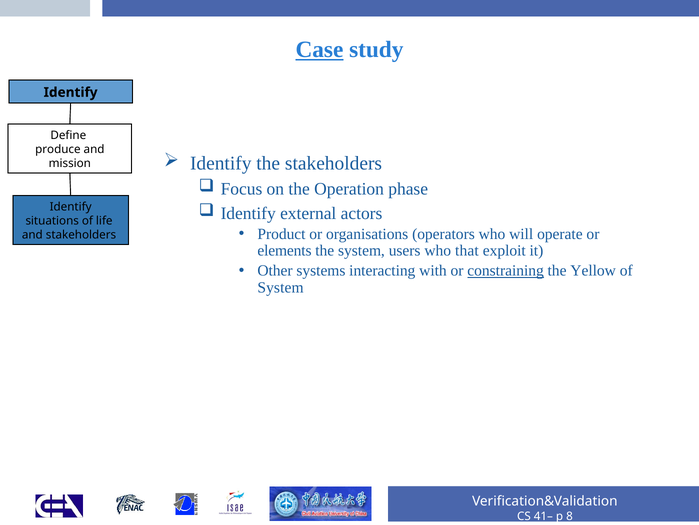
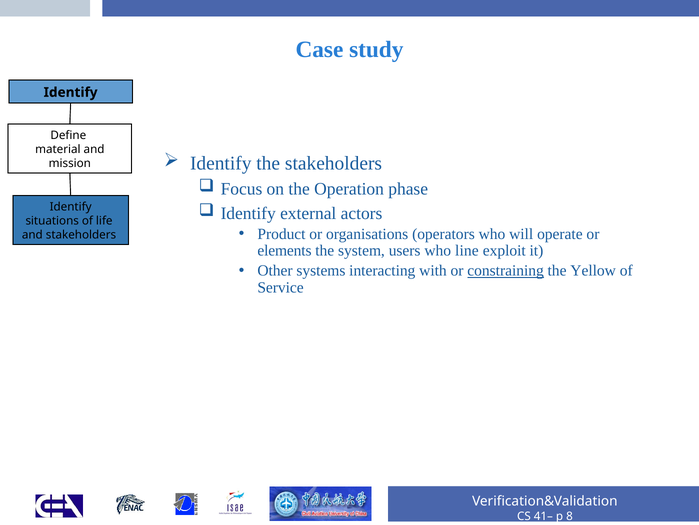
Case underline: present -> none (319, 50)
produce: produce -> material (58, 149)
that: that -> line (467, 250)
System: System -> Service (281, 287)
